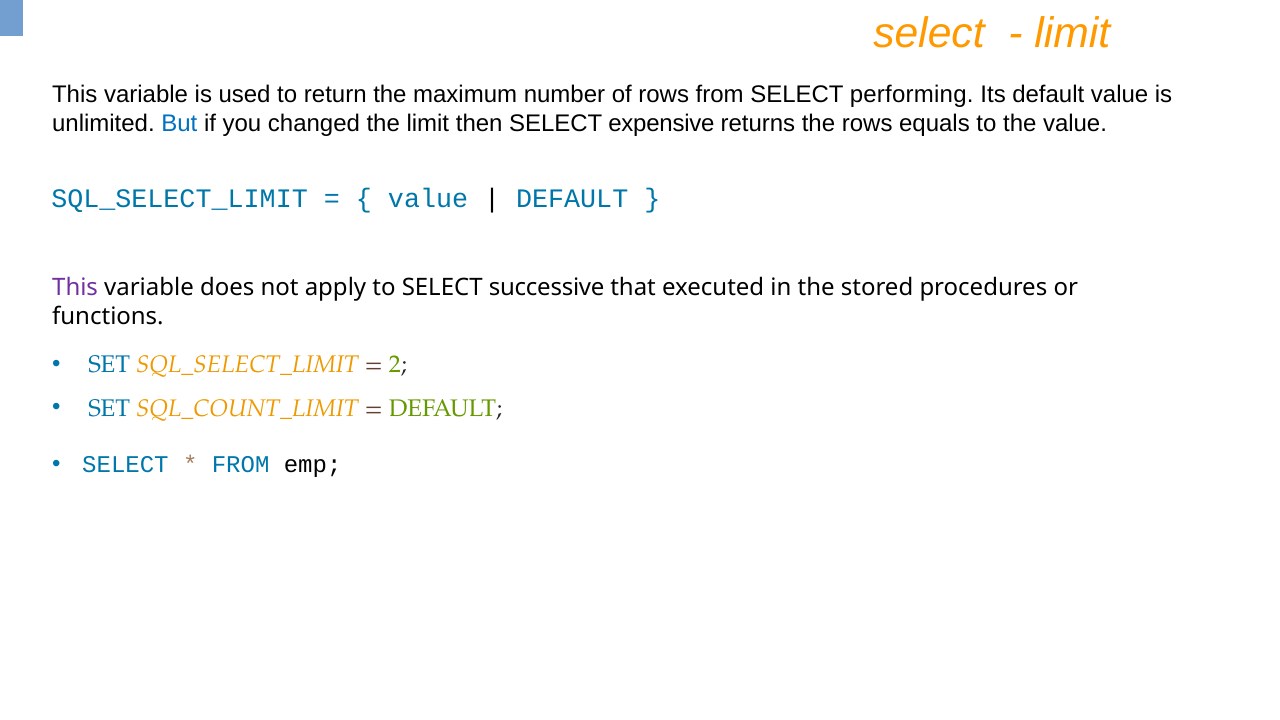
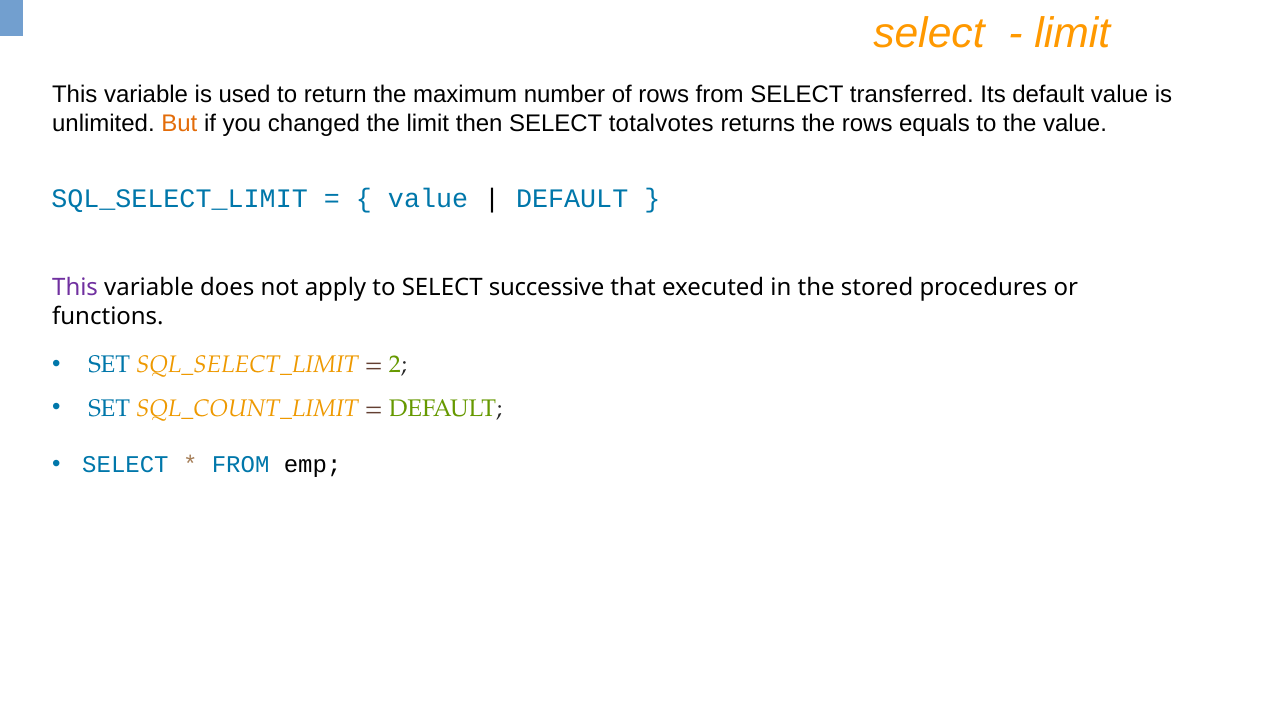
performing: performing -> transferred (912, 95)
But colour: blue -> orange (179, 123)
expensive: expensive -> totalvotes (661, 123)
